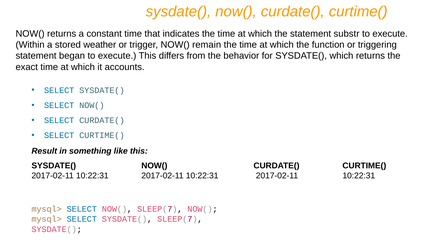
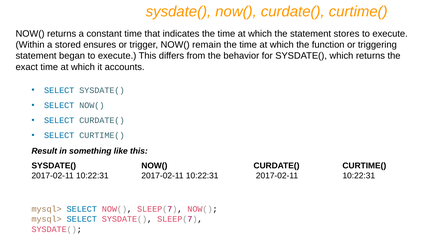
substr: substr -> stores (347, 34)
weather: weather -> ensures (100, 45)
